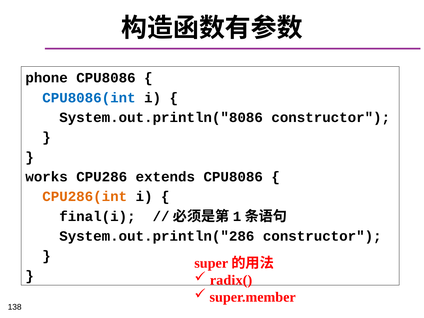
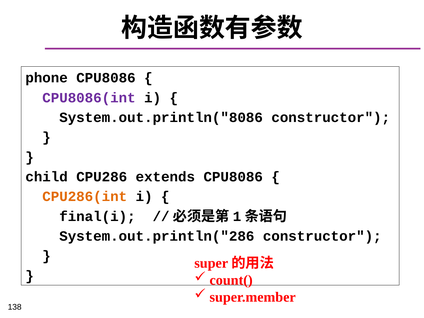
CPU8086(int colour: blue -> purple (89, 98)
works: works -> child (47, 177)
radix(: radix( -> count( (231, 280)
